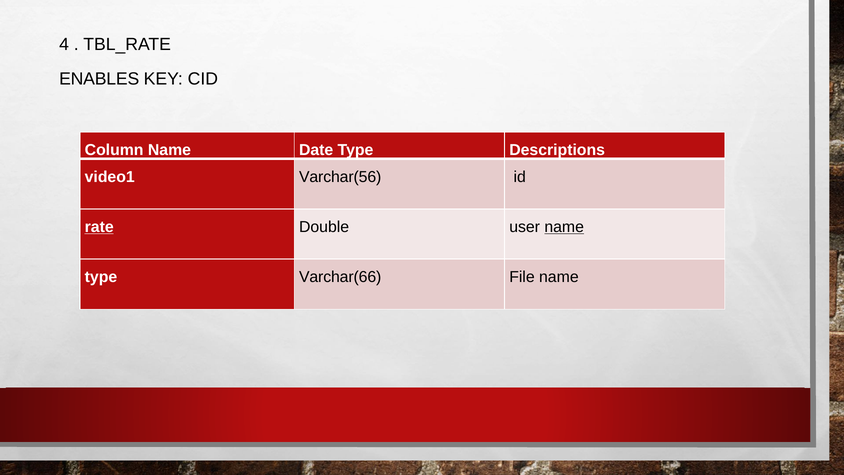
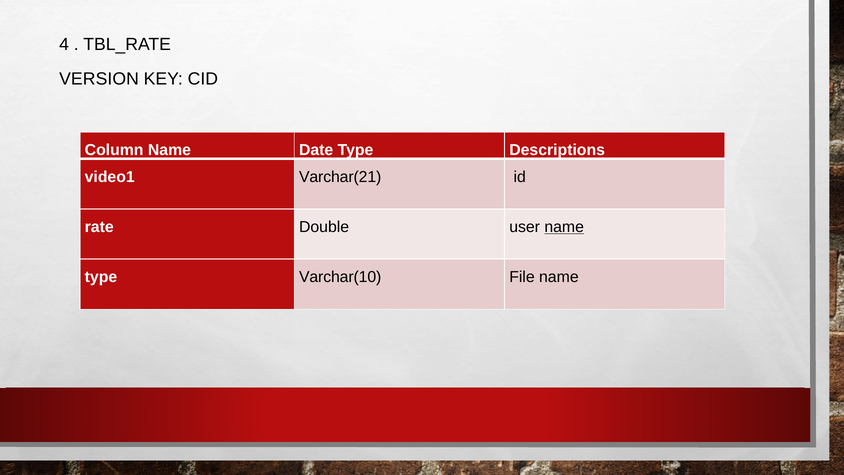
ENABLES: ENABLES -> VERSION (99, 79)
Varchar(56: Varchar(56 -> Varchar(21 (340, 177)
rate underline: present -> none (99, 227)
Varchar(66: Varchar(66 -> Varchar(10 (340, 277)
